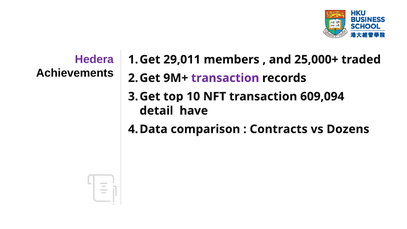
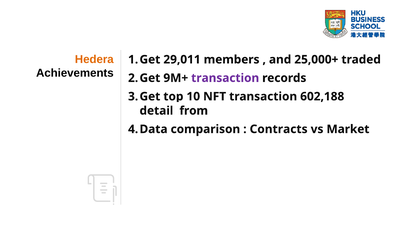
Hedera colour: purple -> orange (94, 59)
609,094: 609,094 -> 602,188 (322, 96)
have: have -> from (194, 111)
Dozens: Dozens -> Market (348, 129)
